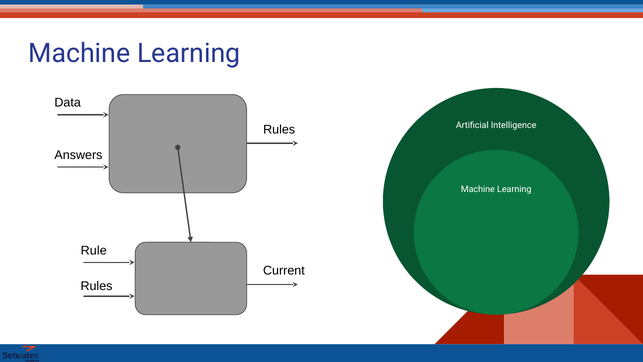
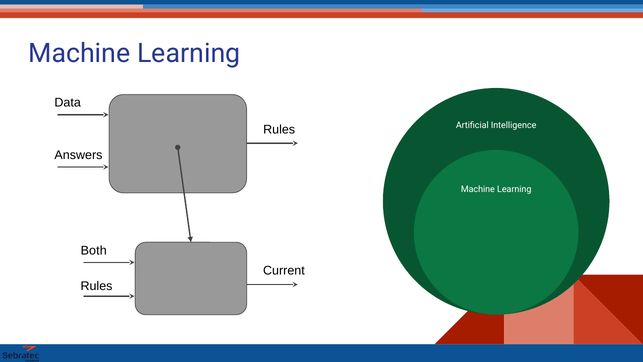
Rule: Rule -> Both (94, 250)
